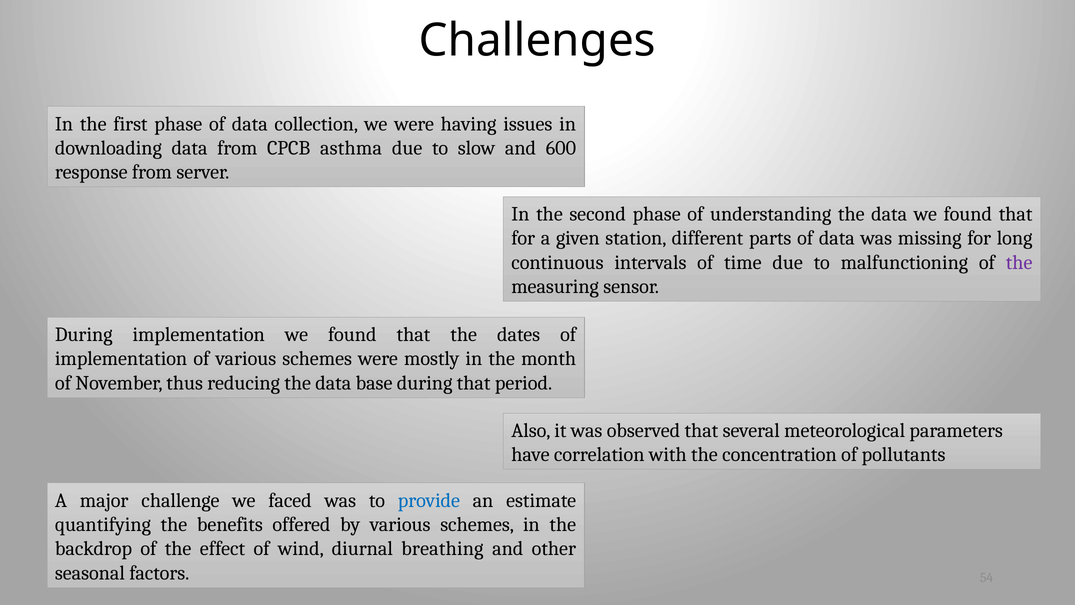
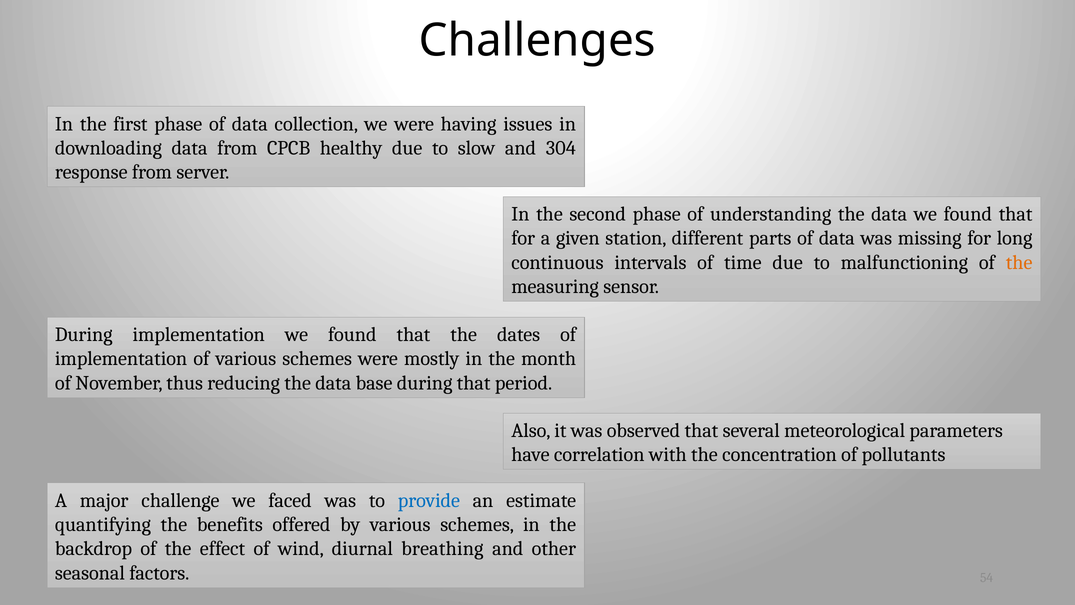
asthma: asthma -> healthy (351, 148)
600: 600 -> 304 (561, 148)
the colour: purple -> orange (1019, 262)
